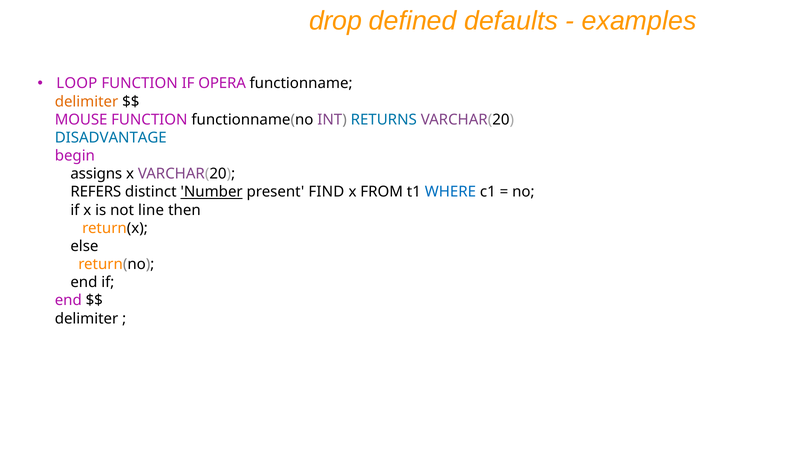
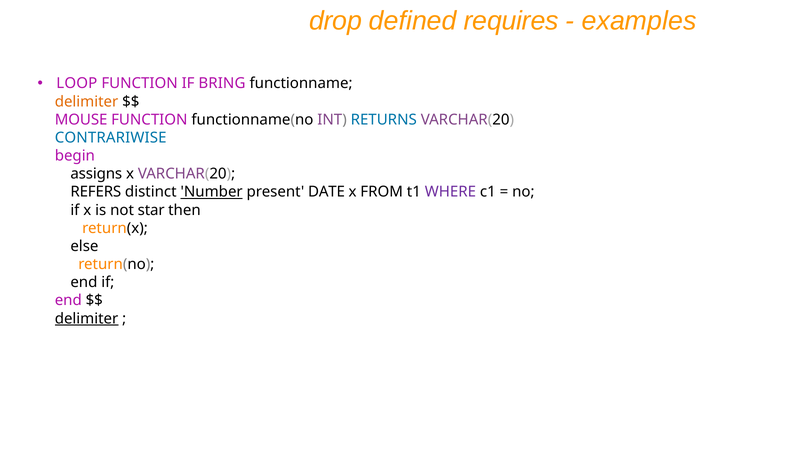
defaults: defaults -> requires (511, 21)
OPERA: OPERA -> BRING (222, 83)
DISADVANTAGE: DISADVANTAGE -> CONTRARIWISE (111, 138)
FIND: FIND -> DATE (326, 192)
WHERE colour: blue -> purple (450, 192)
line: line -> star (151, 210)
delimiter underline: none -> present (87, 318)
